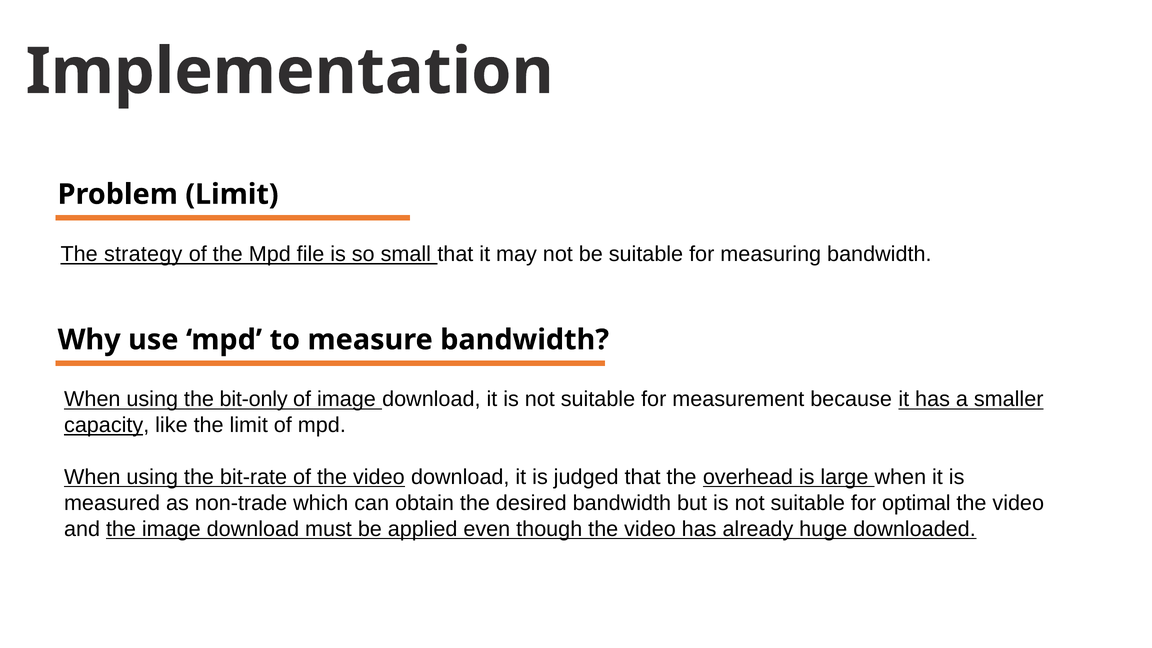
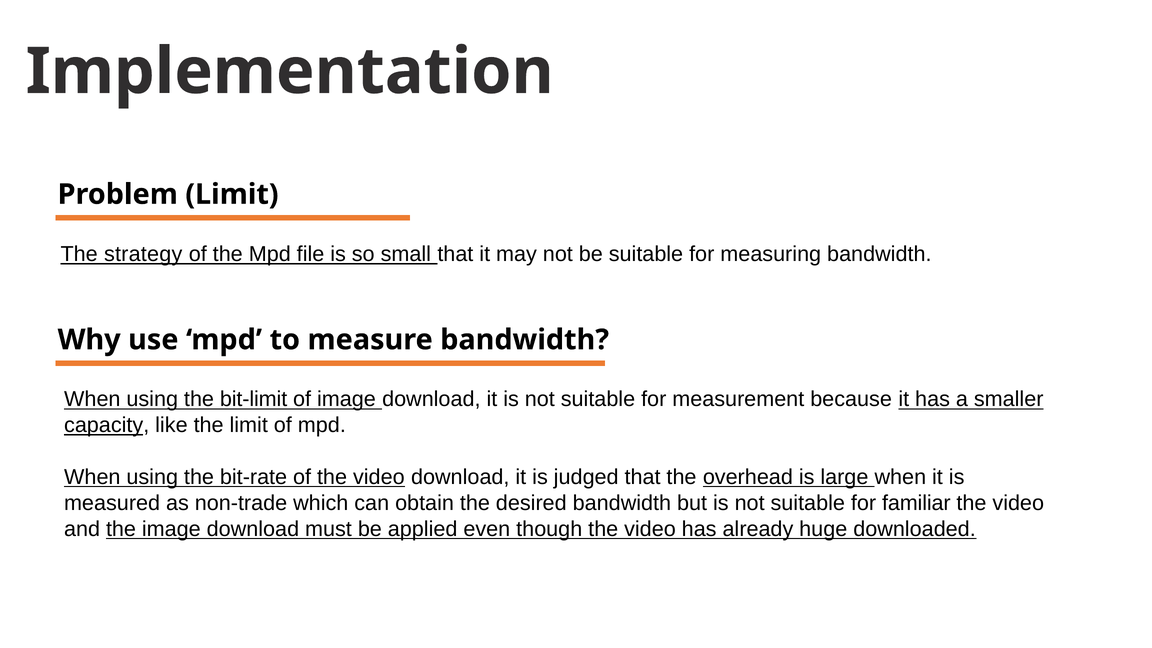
bit-only: bit-only -> bit-limit (254, 399)
optimal: optimal -> familiar (916, 503)
